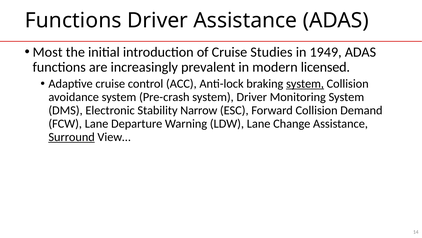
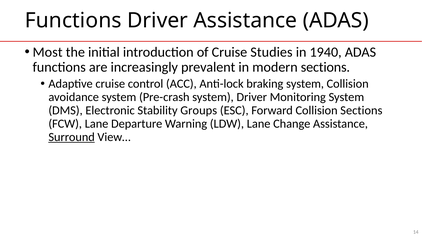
1949: 1949 -> 1940 (326, 52)
modern licensed: licensed -> sections (325, 67)
system underline: present -> none (305, 84)
Narrow: Narrow -> Groups (199, 110)
Collision Demand: Demand -> Sections (361, 110)
